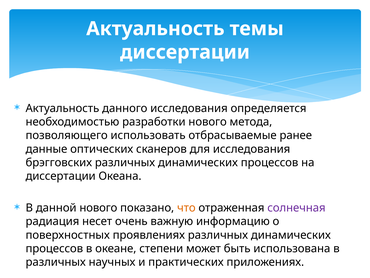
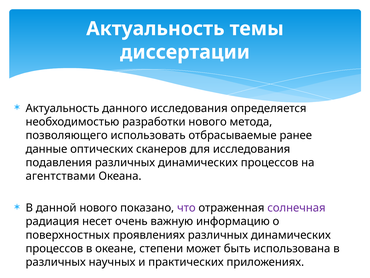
брэгговских: брэгговских -> подавления (59, 162)
диссертации: диссертации -> агентствами (61, 176)
что colour: orange -> purple (186, 208)
